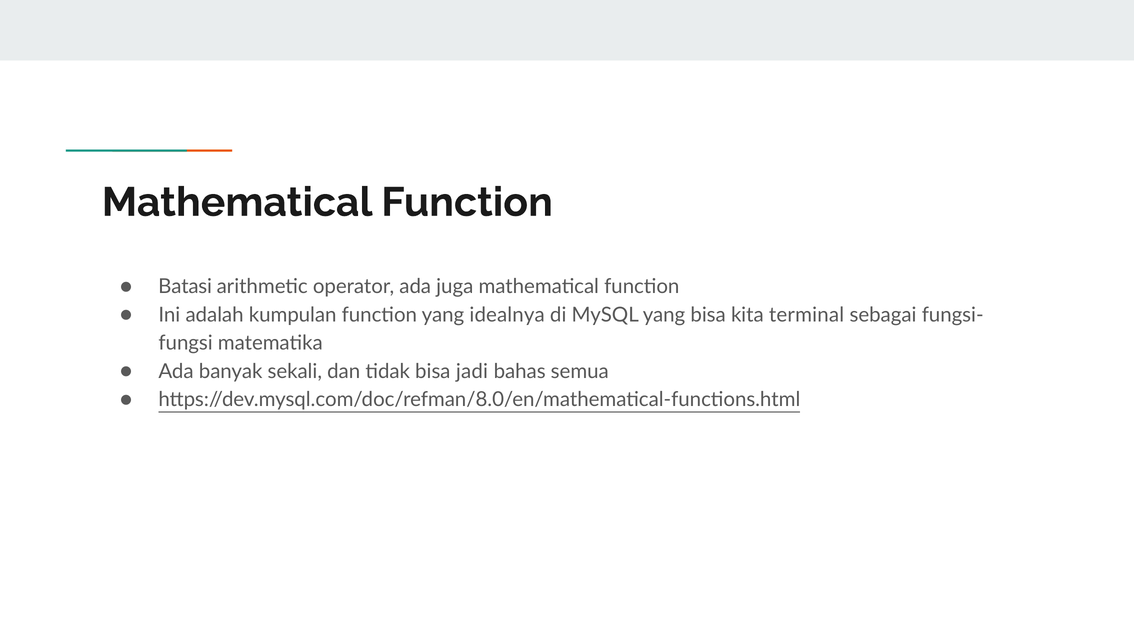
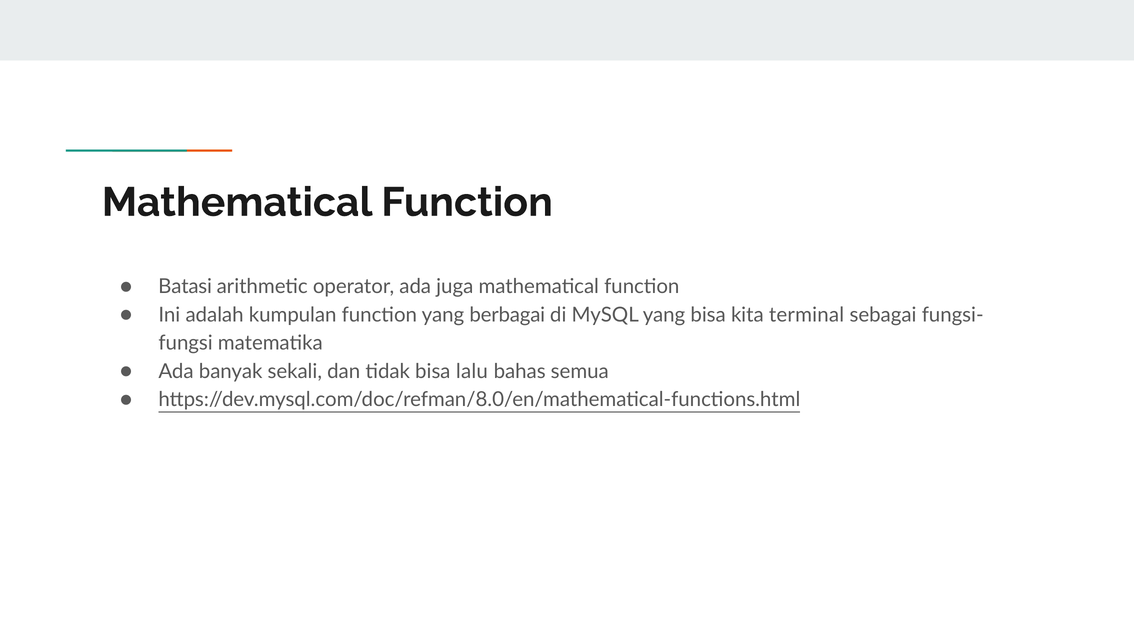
idealnya: idealnya -> berbagai (507, 315)
jadi: jadi -> lalu (472, 371)
